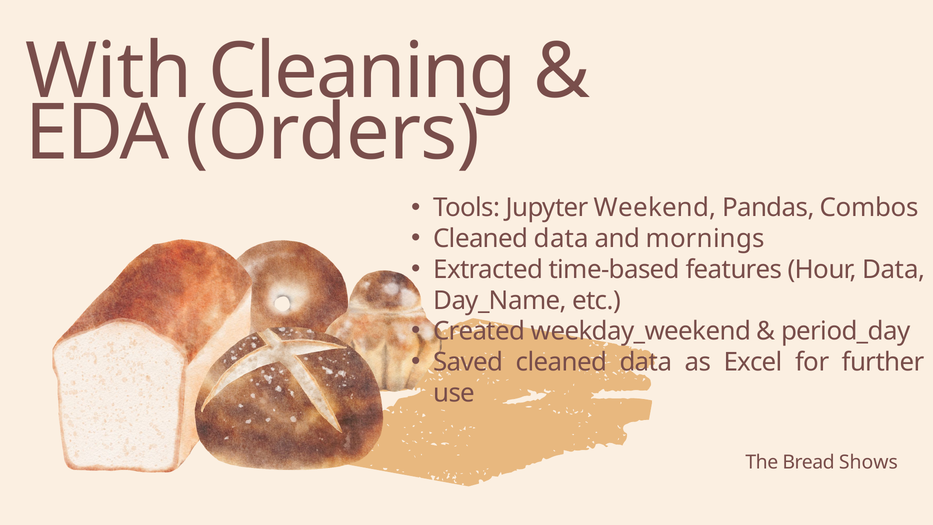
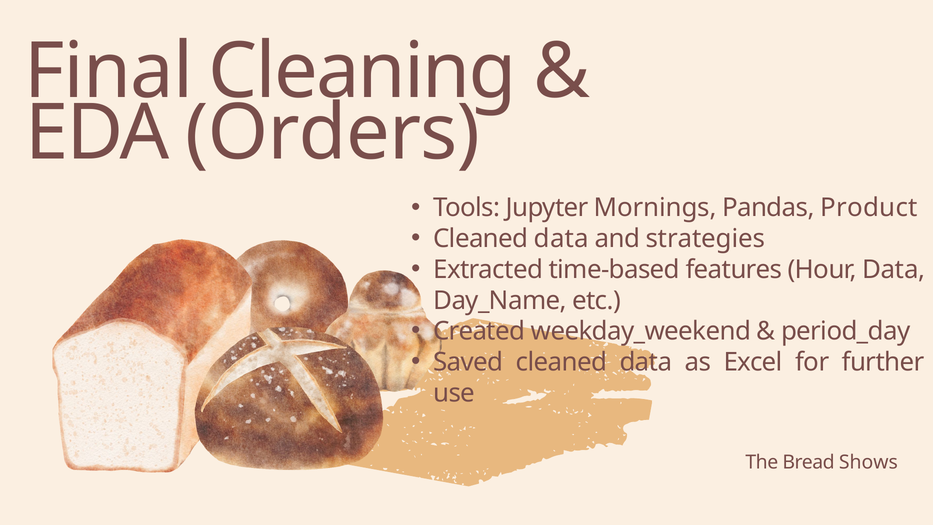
With: With -> Final (109, 72)
Weekend: Weekend -> Mornings (655, 208)
Combos: Combos -> Product (869, 208)
mornings: mornings -> strategies (705, 239)
